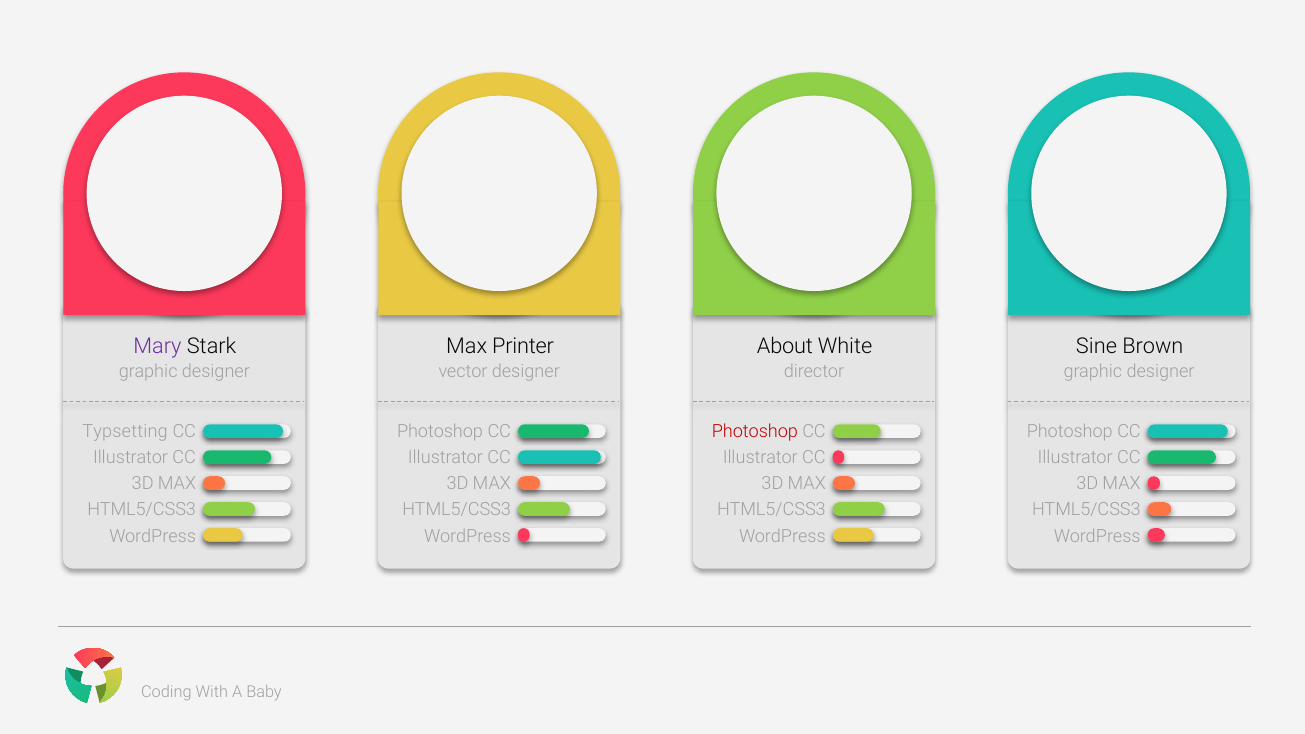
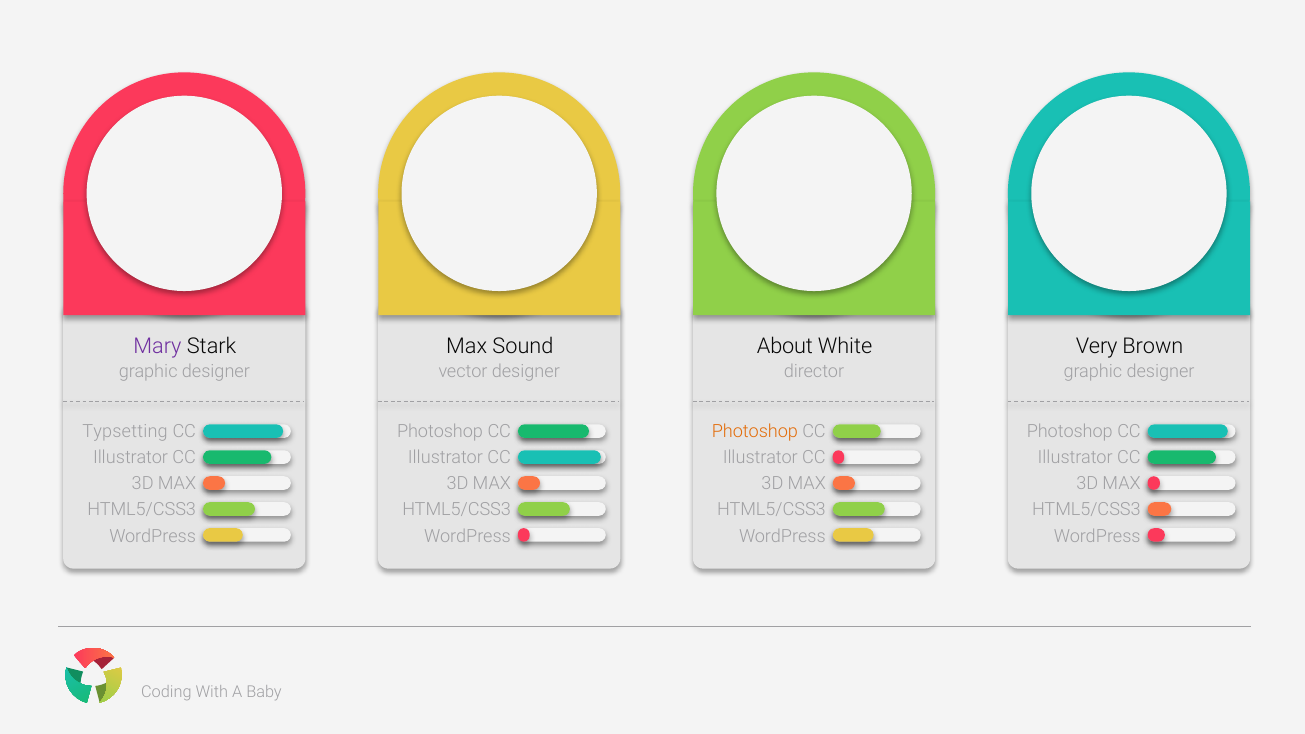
Printer: Printer -> Sound (523, 346)
Sine: Sine -> Very (1097, 346)
Photoshop colour: red -> orange (755, 432)
